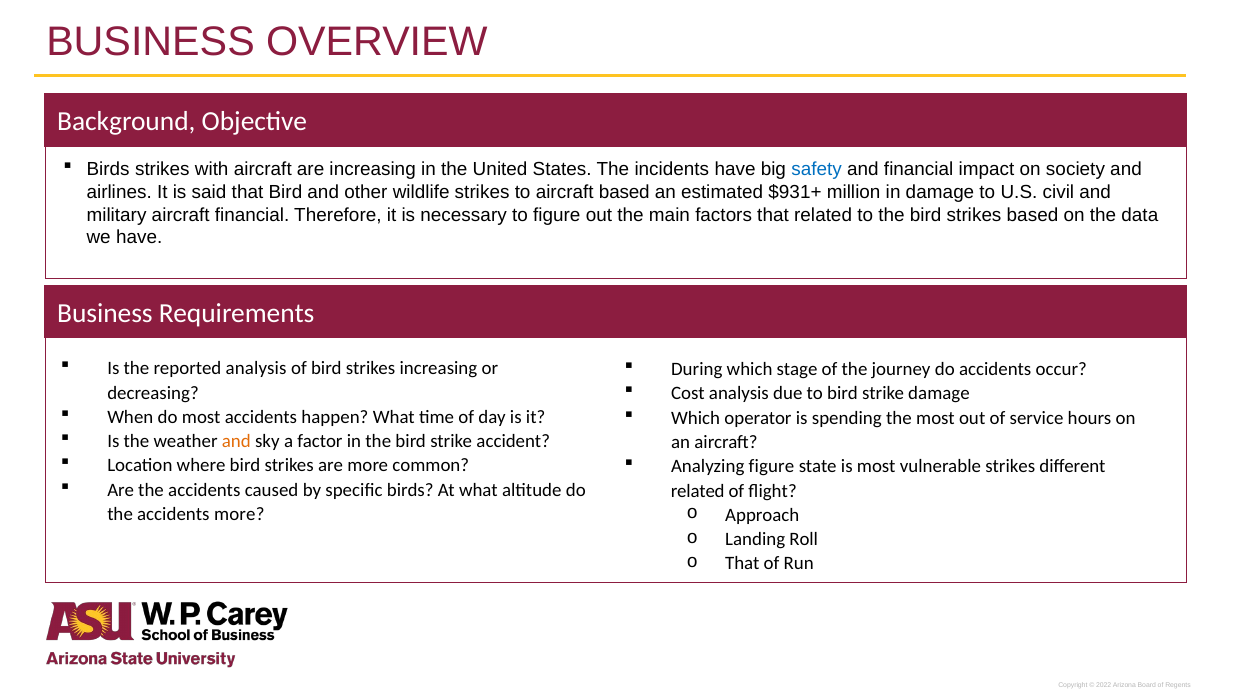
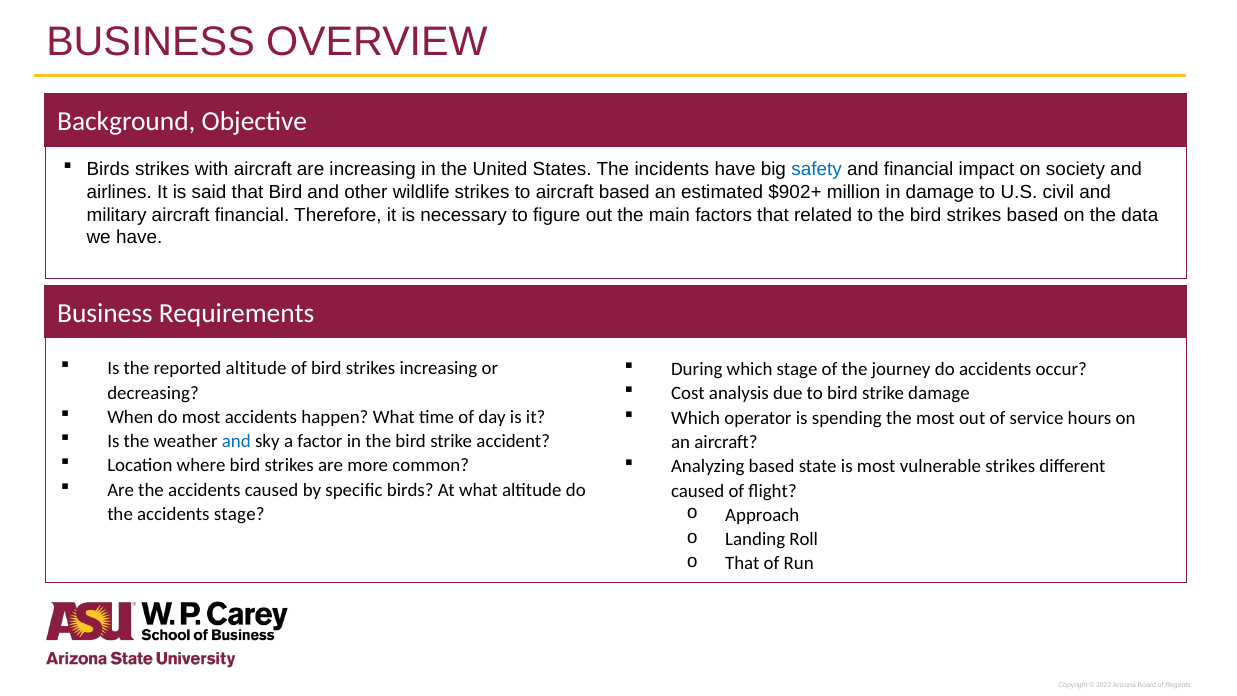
$931+: $931+ -> $902+ (795, 192)
reported analysis: analysis -> altitude (256, 368)
and colour: orange -> blue (236, 441)
Analyzing figure: figure -> based (772, 466)
related: related -> caused (698, 491)
accidents more: more -> stage (239, 514)
